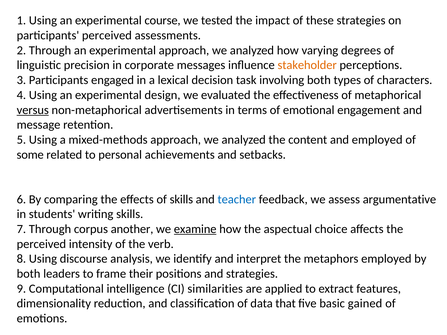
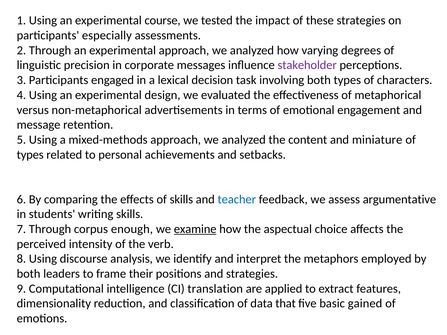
participants perceived: perceived -> especially (107, 35)
stakeholder colour: orange -> purple (307, 65)
versus underline: present -> none (33, 110)
and employed: employed -> miniature (377, 140)
some: some -> types (30, 155)
another: another -> enough (132, 229)
similarities: similarities -> translation (215, 289)
